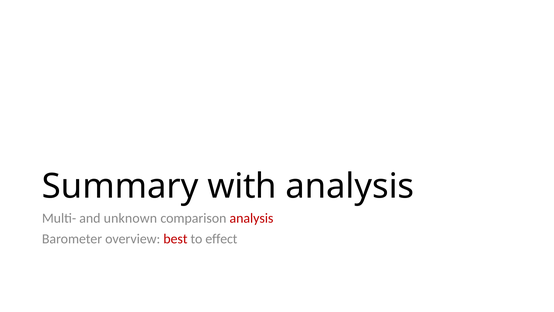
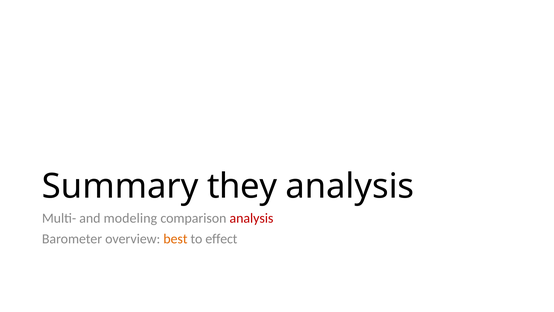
with: with -> they (242, 186)
unknown: unknown -> modeling (130, 218)
best colour: red -> orange (175, 239)
